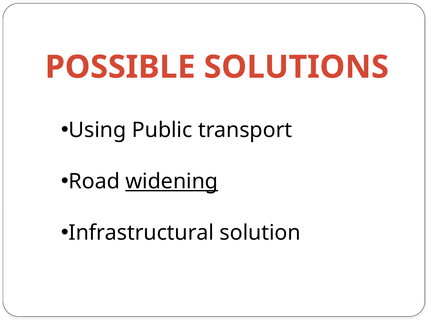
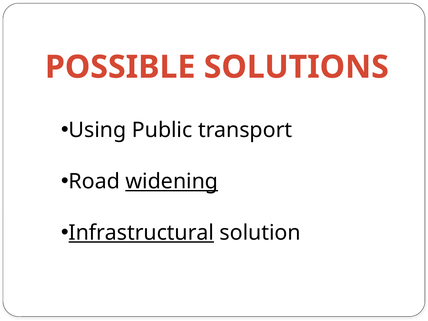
Infrastructural underline: none -> present (141, 233)
